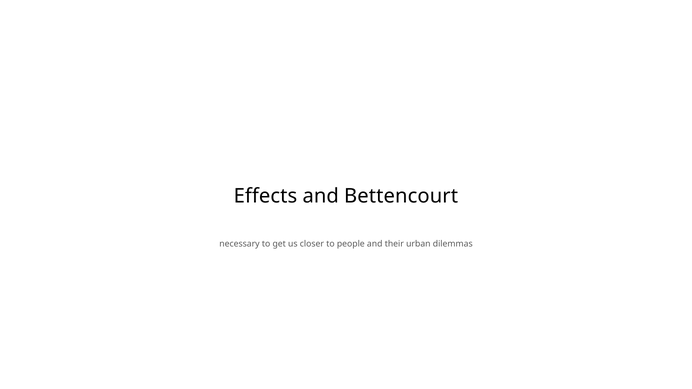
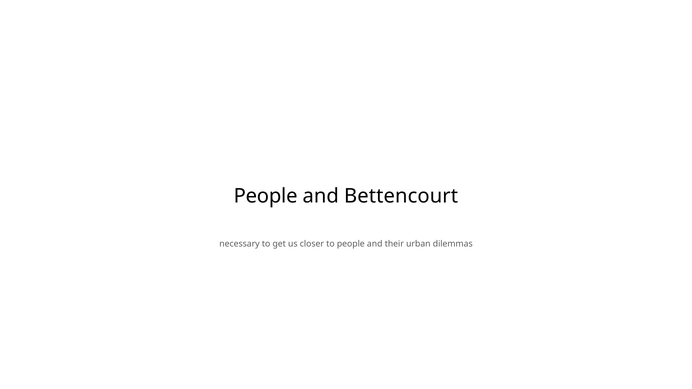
Effects: Effects -> People (266, 196)
